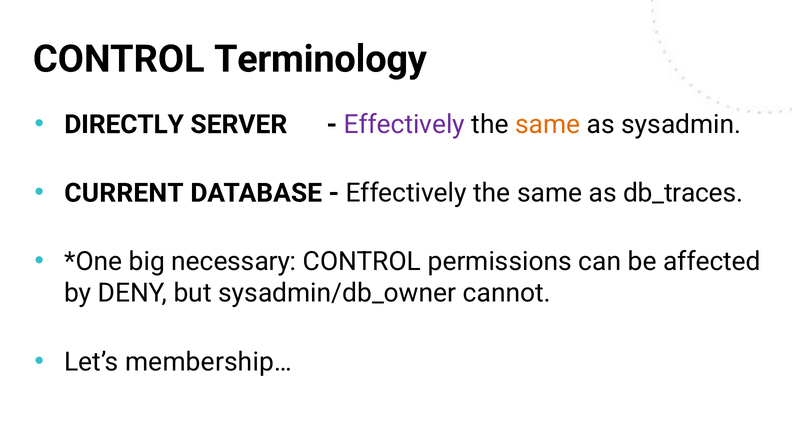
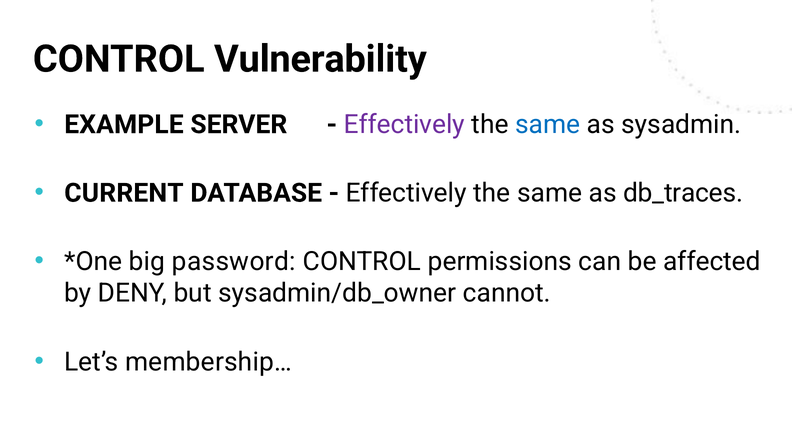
Terminology: Terminology -> Vulnerability (320, 59)
DIRECTLY: DIRECTLY -> EXAMPLE (124, 125)
same colour: orange -> blue (548, 125)
necessary: necessary -> password (234, 262)
